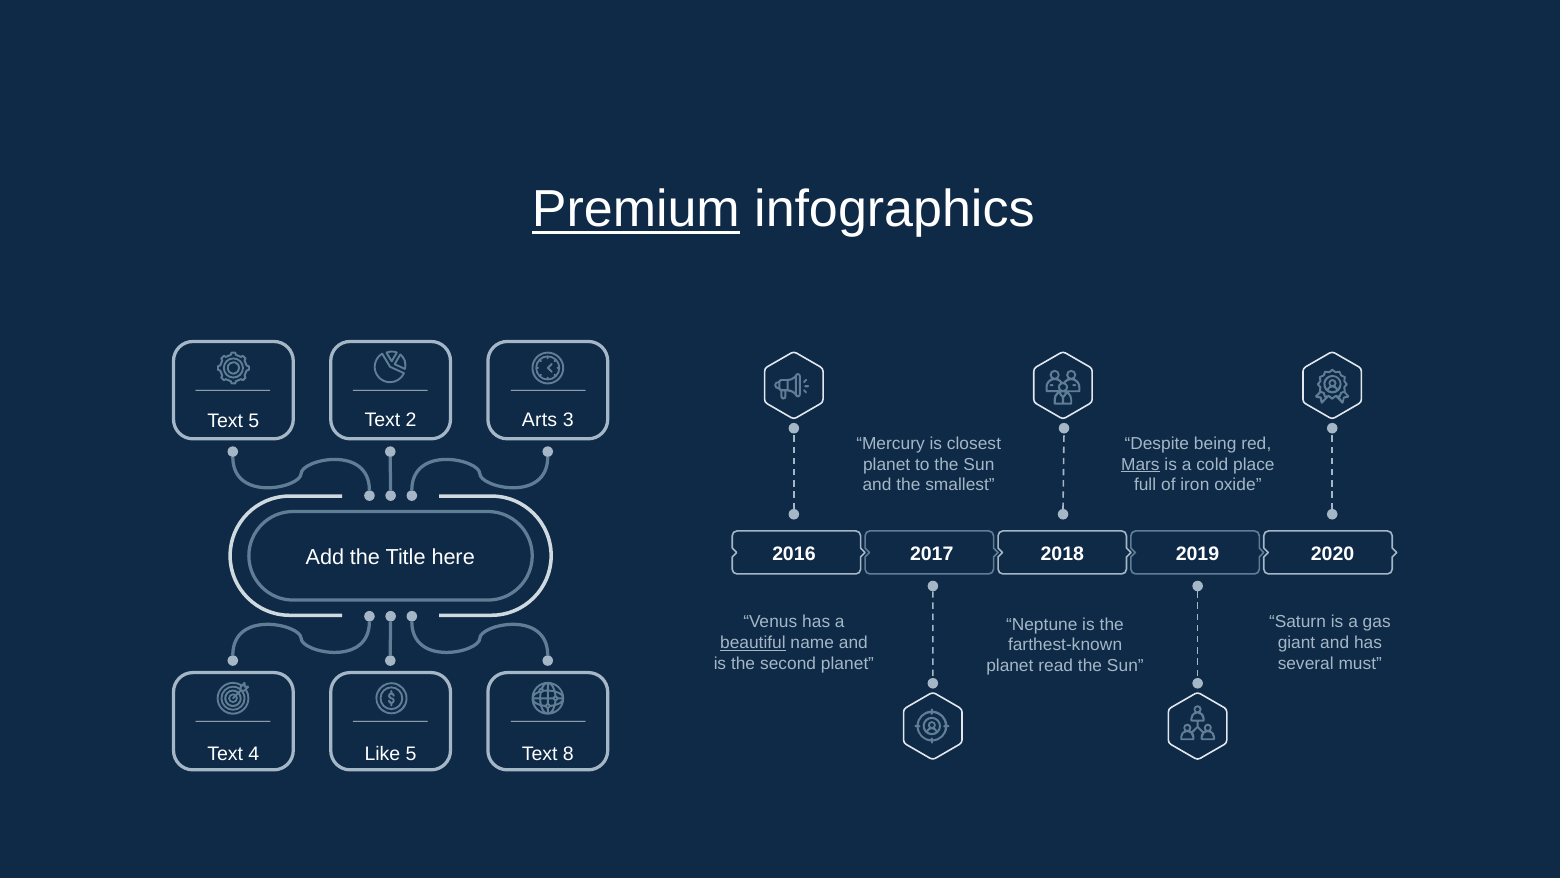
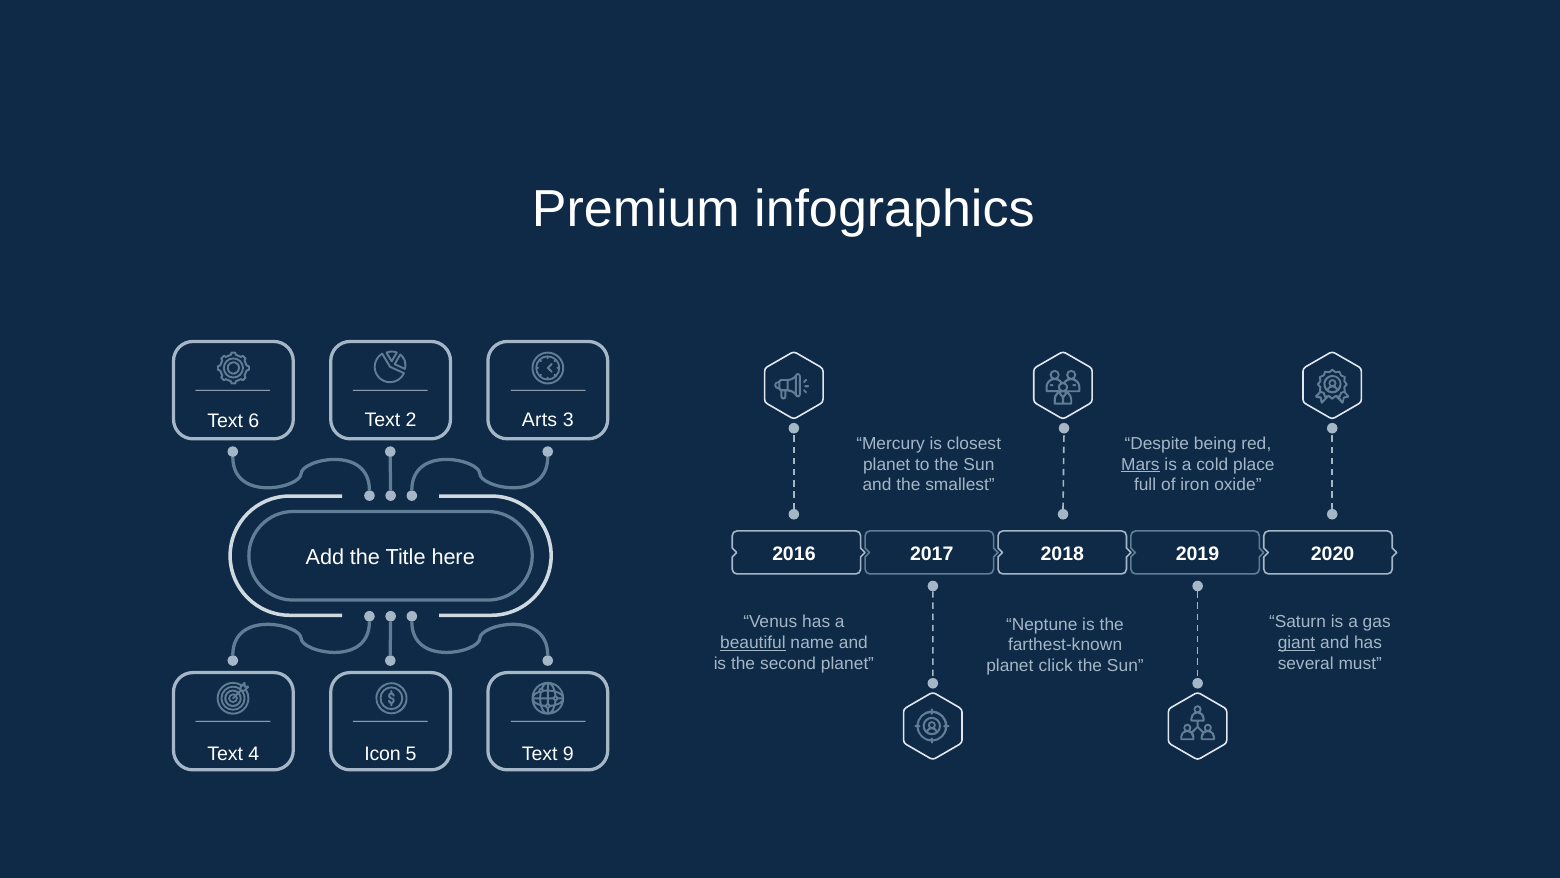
Premium underline: present -> none (636, 210)
Text 5: 5 -> 6 (254, 420)
giant underline: none -> present (1297, 643)
read: read -> click (1056, 666)
Like: Like -> Icon (383, 753)
8: 8 -> 9 (568, 753)
